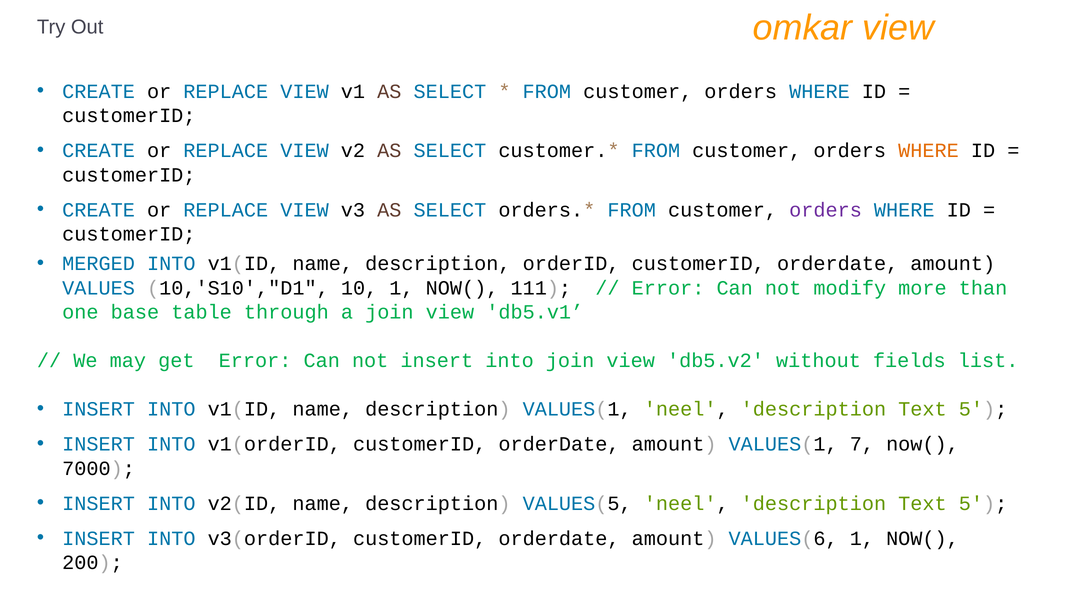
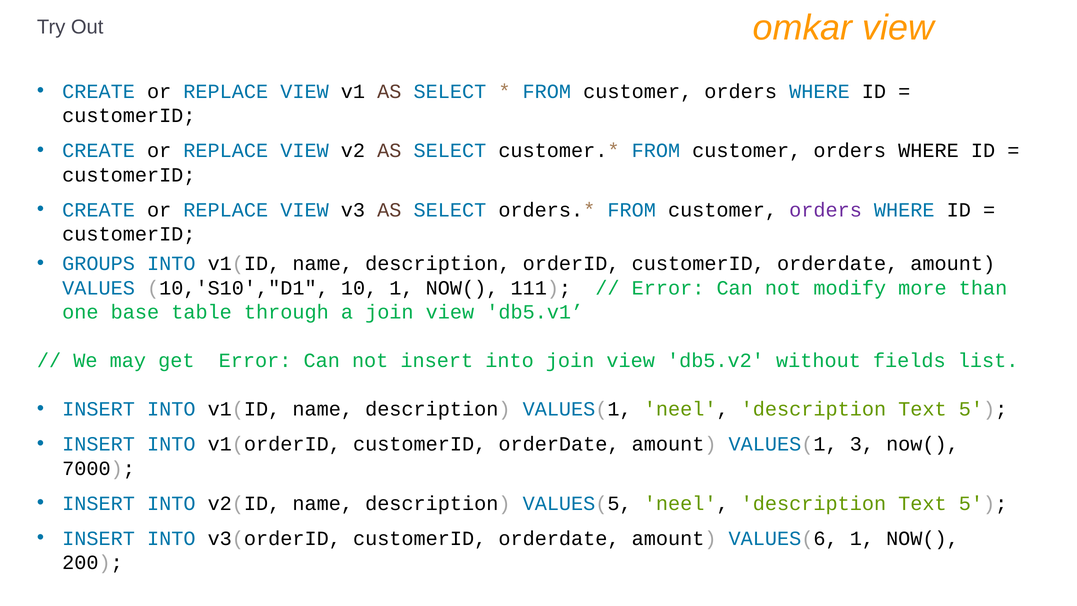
WHERE colour: orange -> black (929, 151)
MERGED: MERGED -> GROUPS (99, 264)
7: 7 -> 3 (862, 444)
